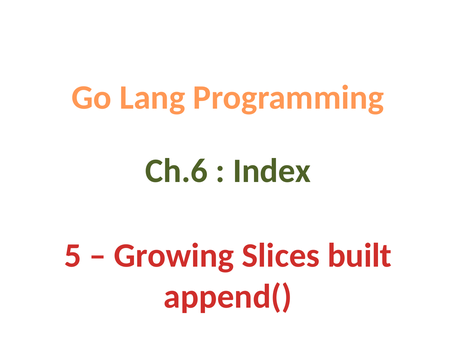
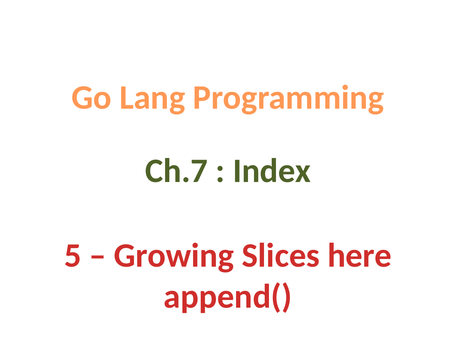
Ch.6: Ch.6 -> Ch.7 (176, 171)
built: built -> here (360, 255)
